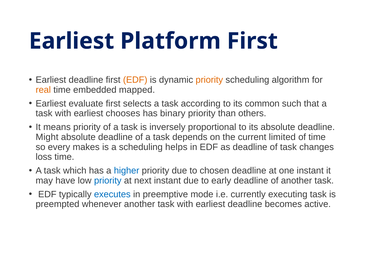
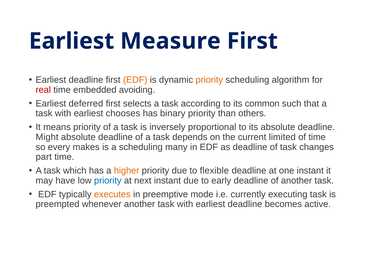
Platform: Platform -> Measure (170, 41)
real colour: orange -> red (43, 90)
mapped: mapped -> avoiding (137, 90)
evaluate: evaluate -> deferred (86, 103)
helps: helps -> many (176, 147)
loss: loss -> part (44, 157)
higher colour: blue -> orange (127, 170)
chosen: chosen -> flexible (214, 170)
executes colour: blue -> orange (112, 194)
